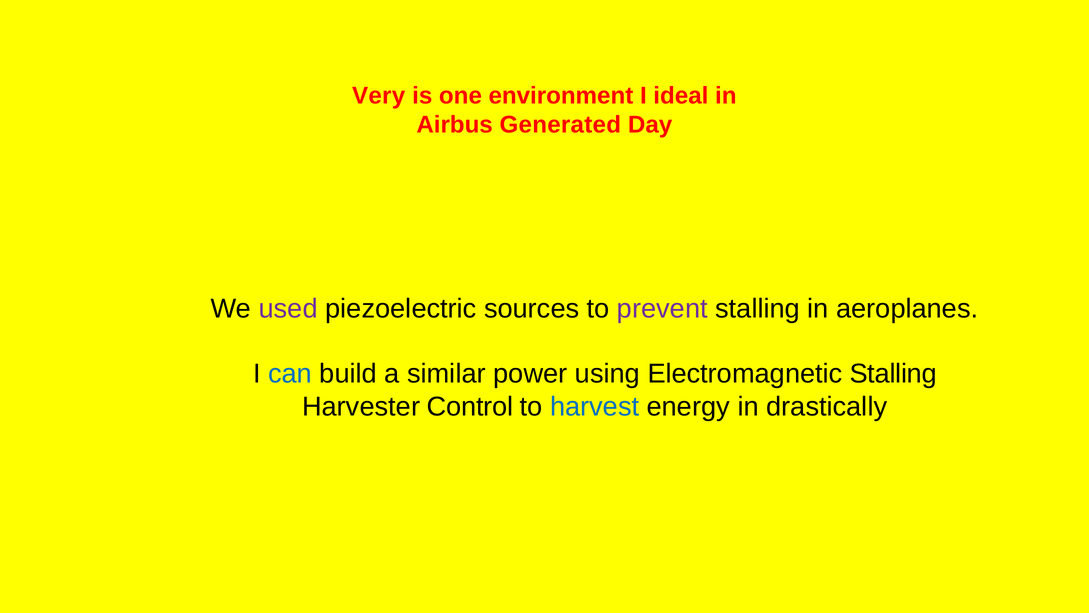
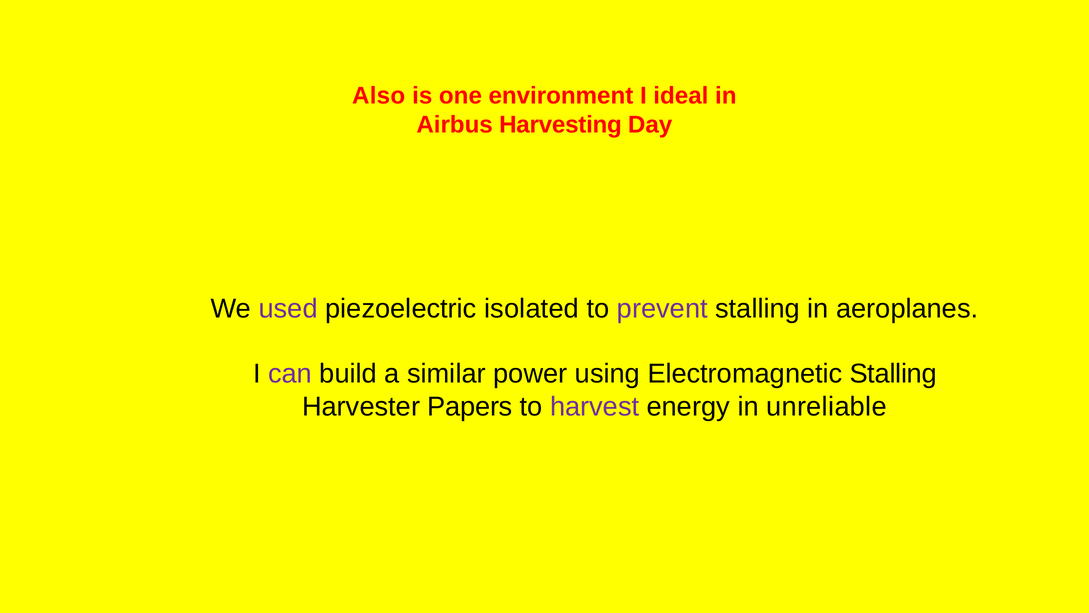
Very: Very -> Also (379, 96)
Generated: Generated -> Harvesting (561, 125)
sources: sources -> isolated (532, 308)
can colour: blue -> purple (290, 374)
Control: Control -> Papers (470, 406)
harvest colour: blue -> purple (595, 406)
drastically: drastically -> unreliable (827, 406)
